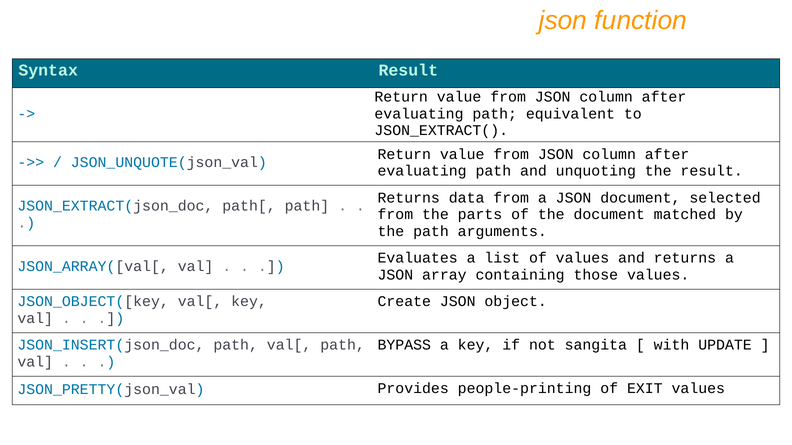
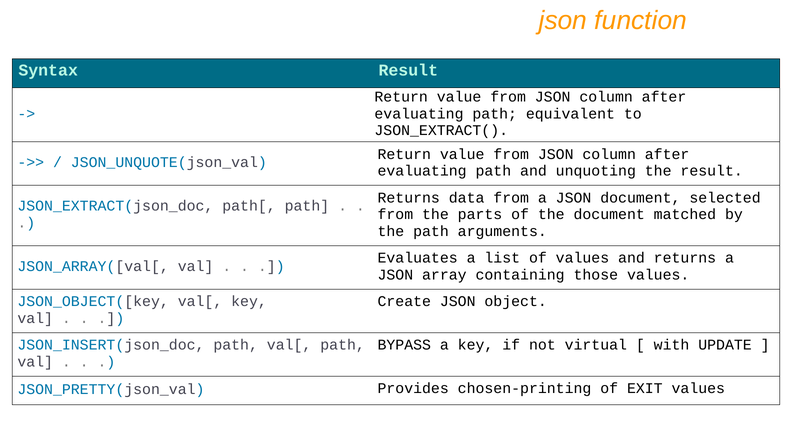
sangita: sangita -> virtual (596, 345)
people-printing: people-printing -> chosen-printing (525, 389)
